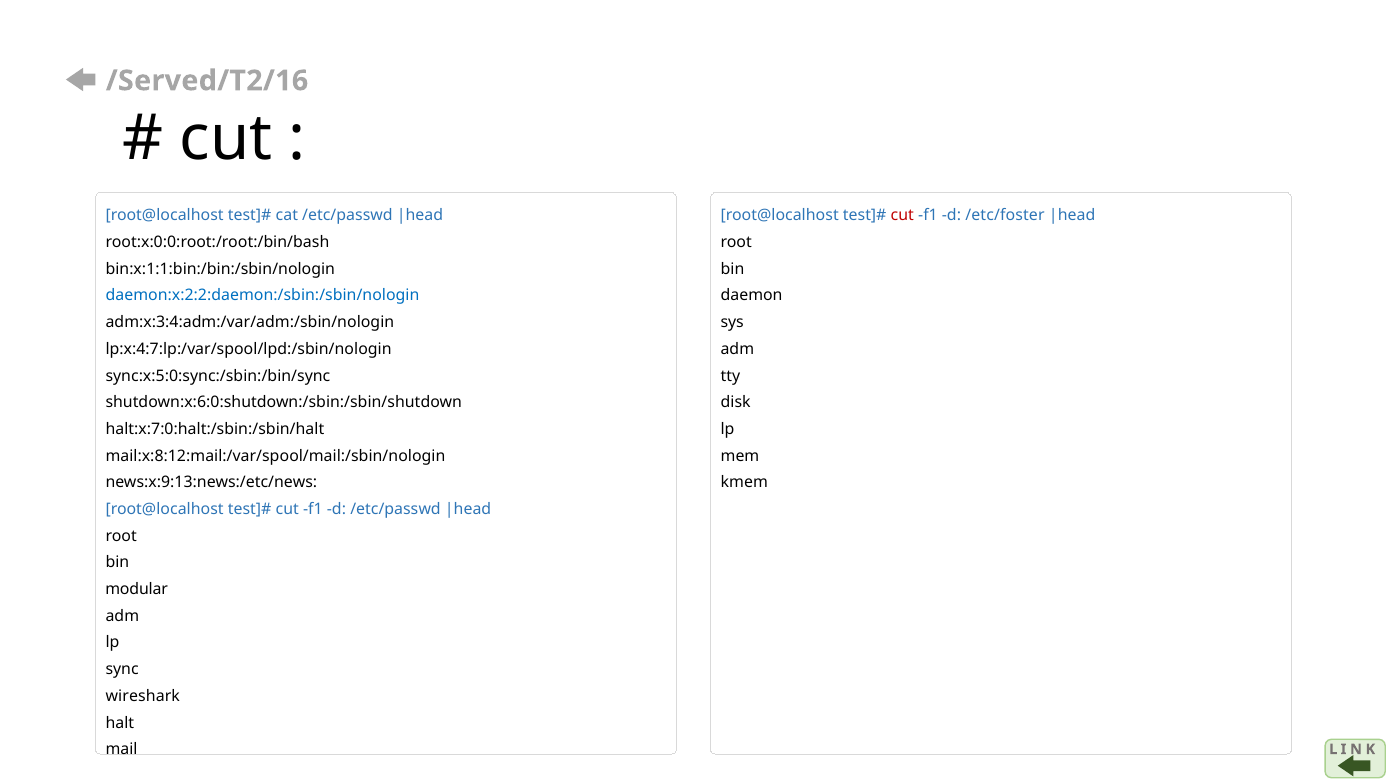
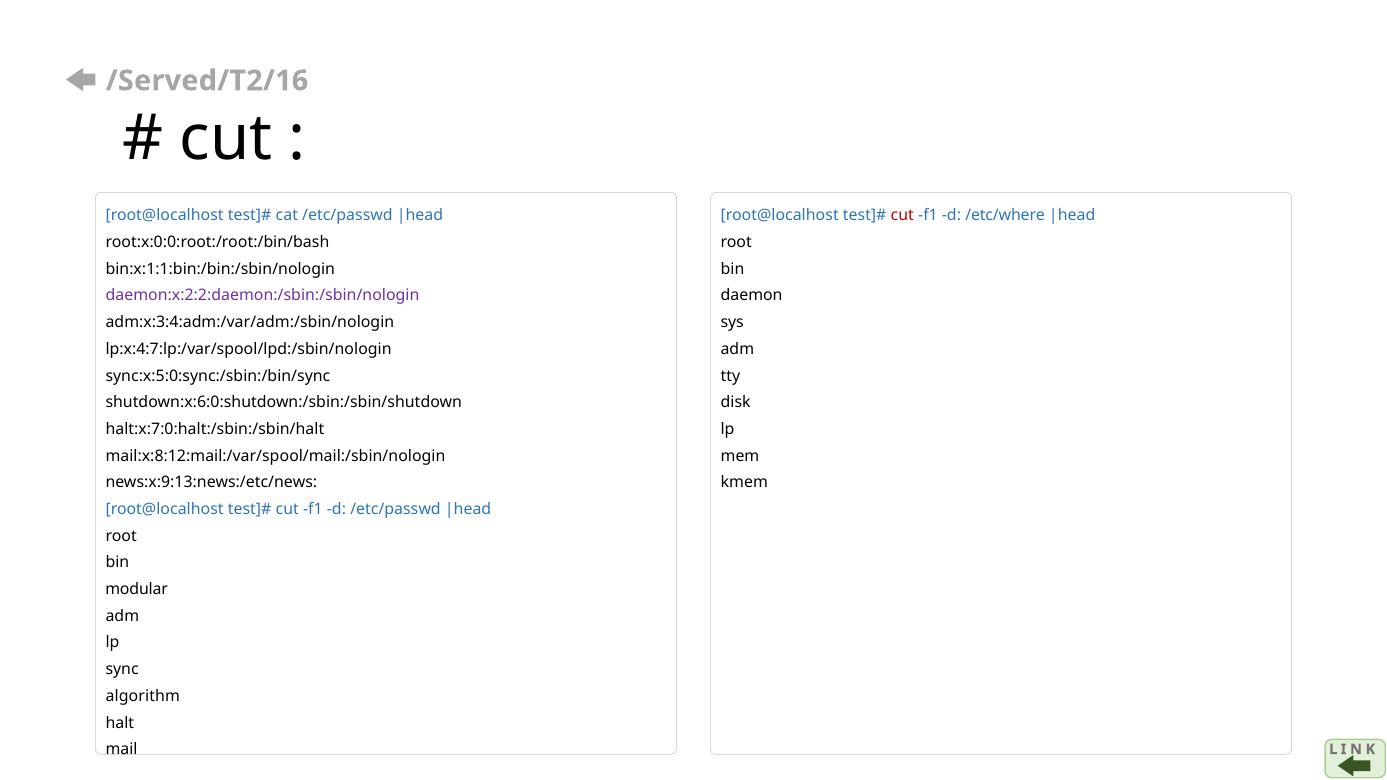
/etc/foster: /etc/foster -> /etc/where (1005, 216)
daemon:x:2:2:daemon:/sbin:/sbin/nologin colour: blue -> purple (263, 296)
wireshark: wireshark -> algorithm (143, 696)
